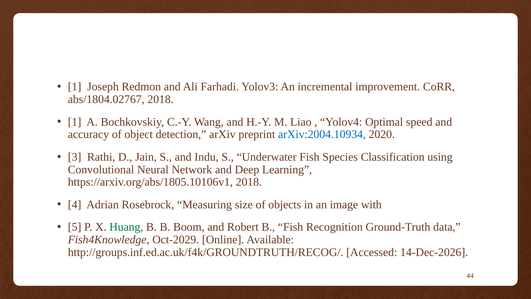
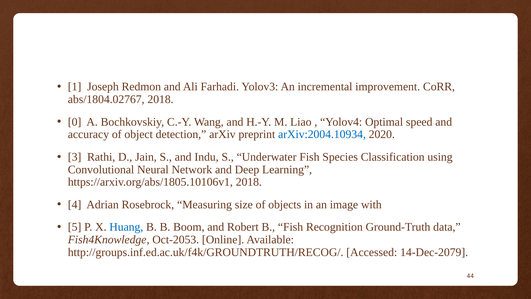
1: 1 -> 0 (75, 122)
Huang colour: green -> blue (126, 227)
Oct-2029: Oct-2029 -> Oct-2053 (176, 240)
14-Dec-2026: 14-Dec-2026 -> 14-Dec-2079 (434, 252)
